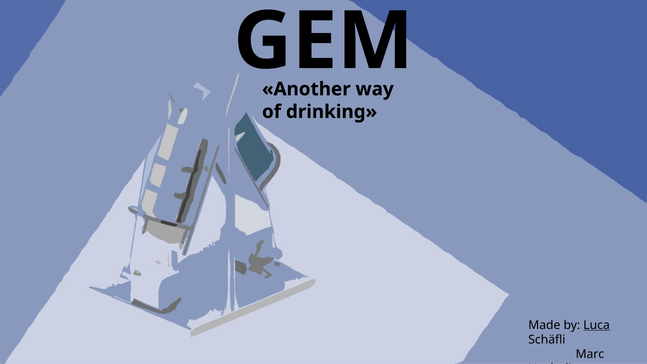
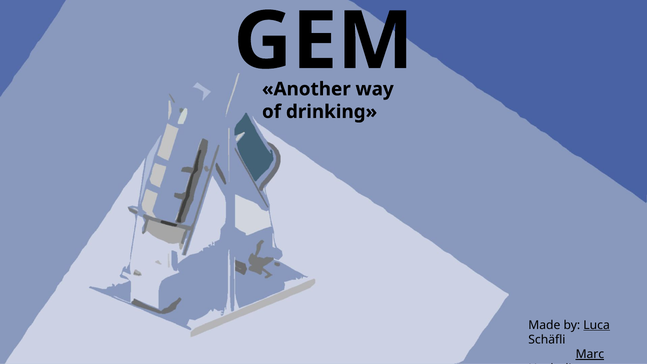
Marc underline: none -> present (590, 354)
